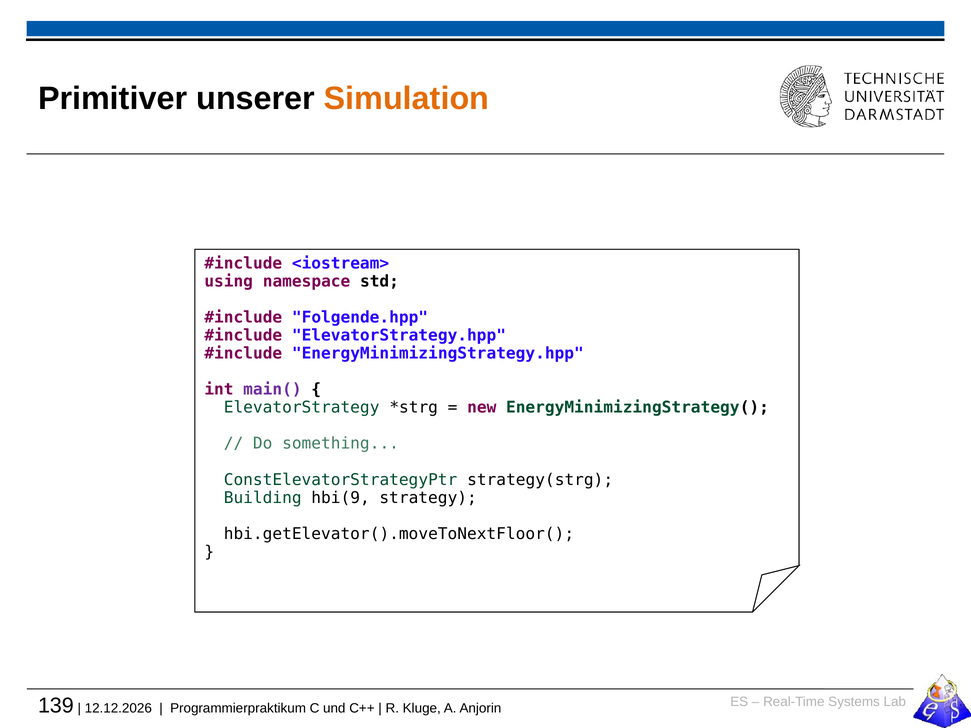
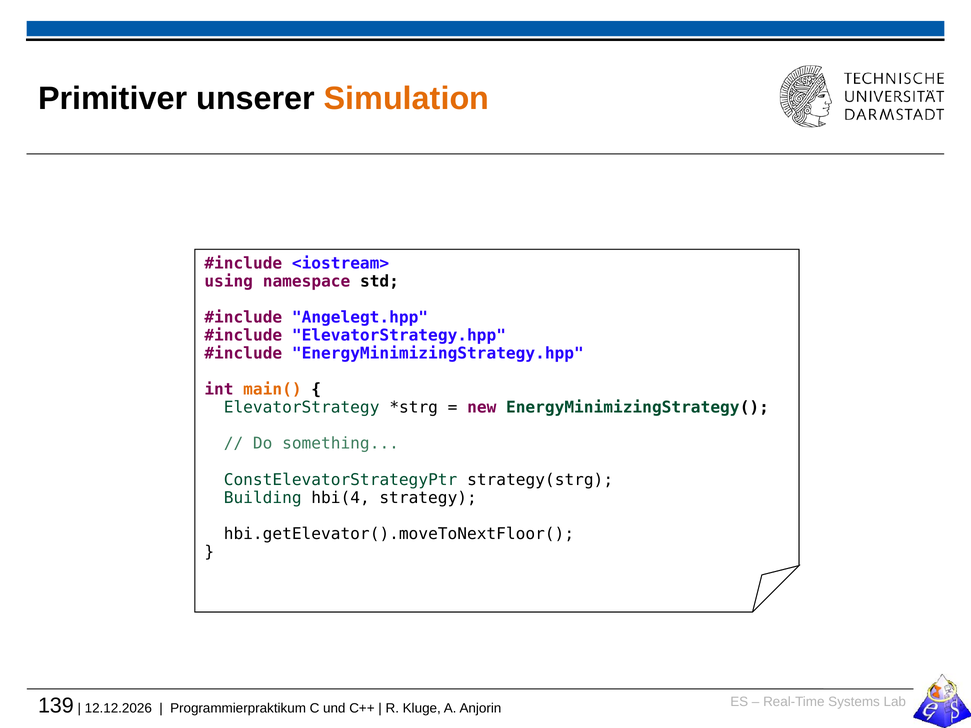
Folgende.hpp: Folgende.hpp -> Angelegt.hpp (360, 317)
main( colour: purple -> orange (272, 390)
hbi(9: hbi(9 -> hbi(4 (341, 498)
